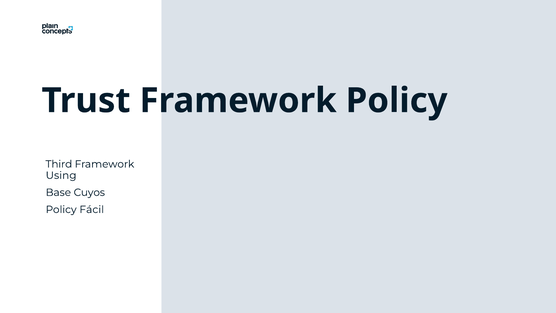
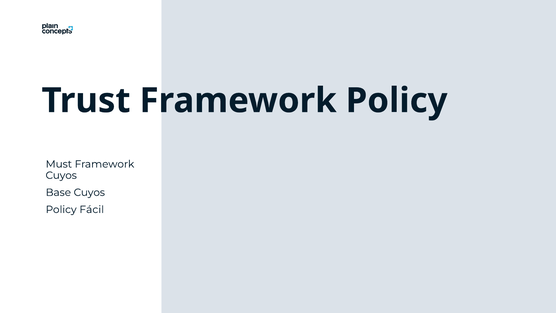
Third: Third -> Must (59, 164)
Using: Using -> Cuyos (61, 175)
